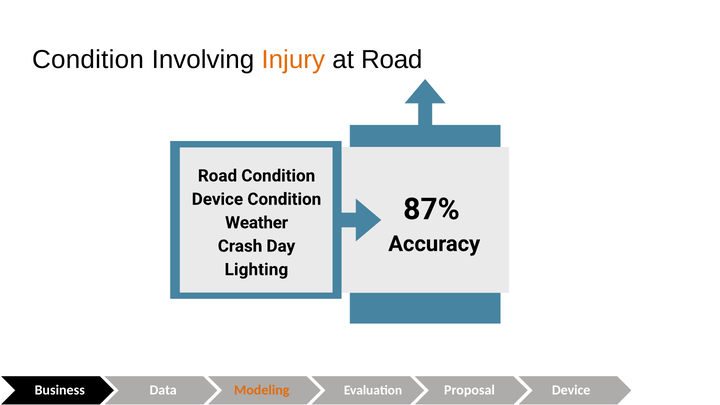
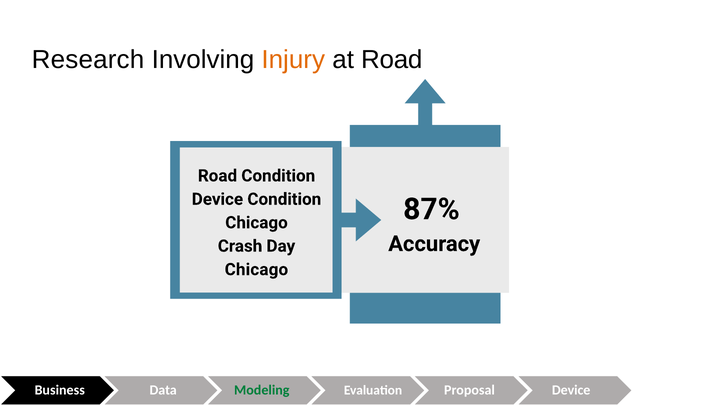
Condition: Condition -> Research (88, 60)
Weather: Weather -> Chicago (256, 223)
Lighting: Lighting -> Chicago (256, 270)
Modeling colour: orange -> green (262, 390)
